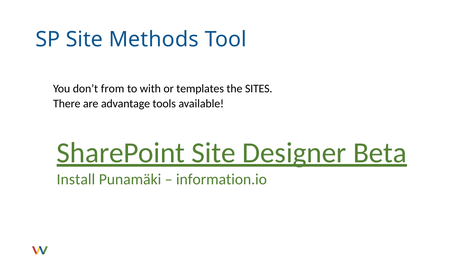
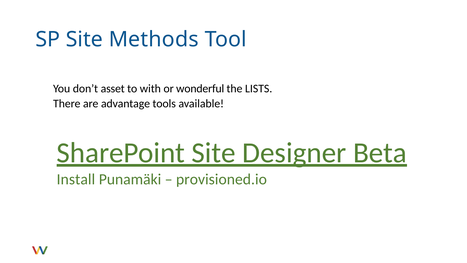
from: from -> asset (113, 89)
templates: templates -> wonderful (200, 89)
SITES: SITES -> LISTS (259, 89)
information.io: information.io -> provisioned.io (221, 179)
